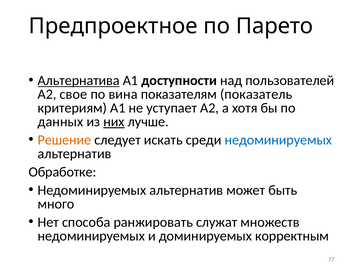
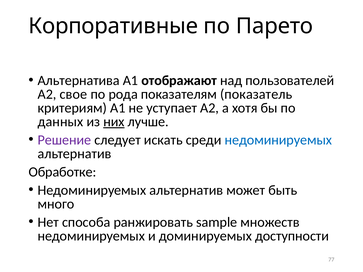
Предпроектное: Предпроектное -> Корпоративные (113, 26)
Альтернатива underline: present -> none (79, 81)
доступности: доступности -> отображают (179, 81)
вина: вина -> рода (123, 94)
Решение colour: orange -> purple (64, 140)
служат: служат -> sample (217, 222)
корректным: корректным -> доступности (292, 236)
